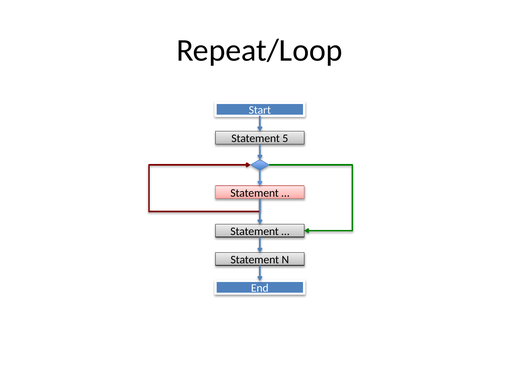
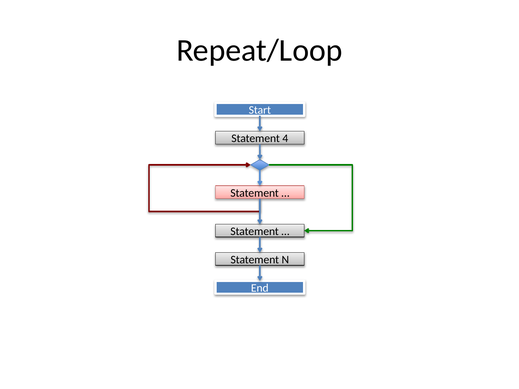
5: 5 -> 4 (285, 139)
